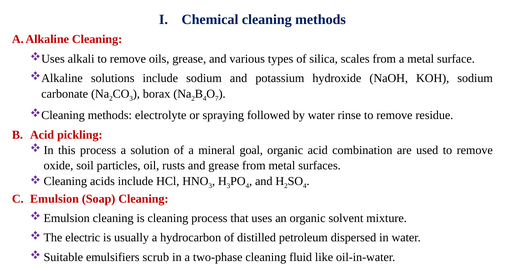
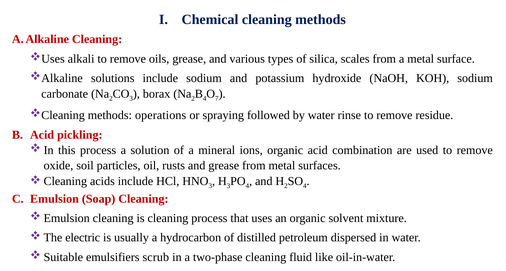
electrolyte: electrolyte -> operations (161, 115)
goal: goal -> ions (251, 150)
